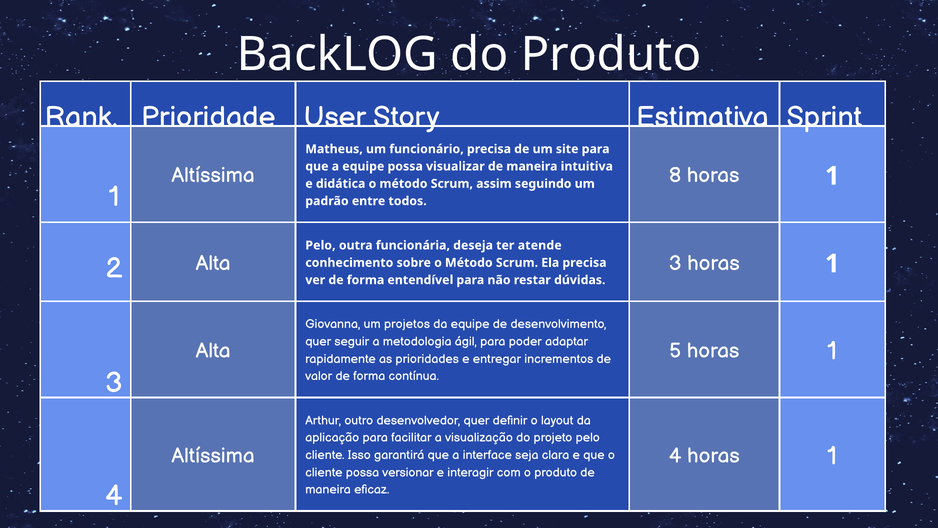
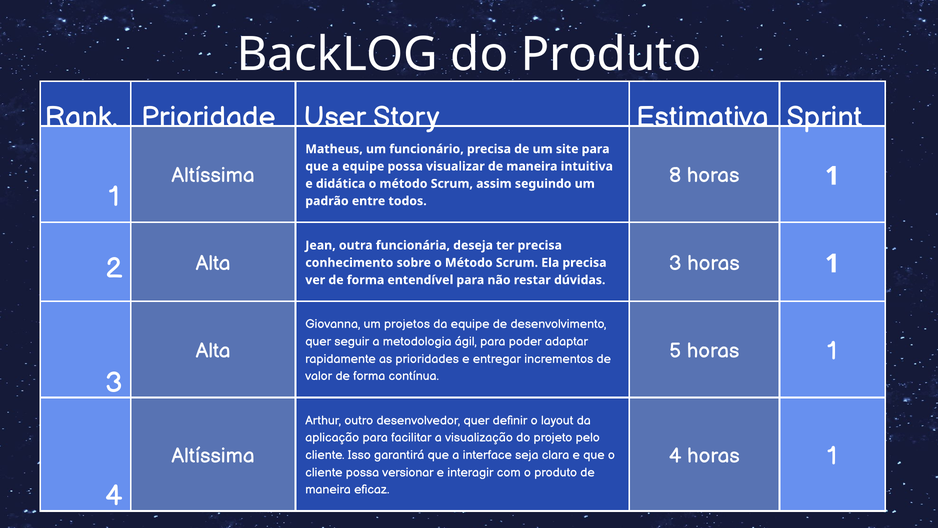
Pelo: Pelo -> Jean (320, 245)
ter atende: atende -> precisa (540, 245)
